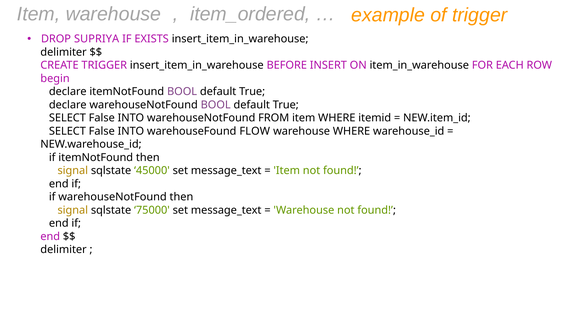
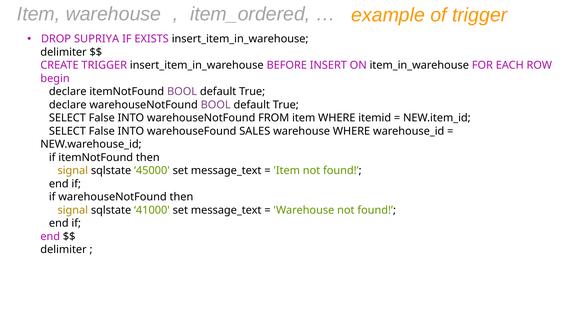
FLOW: FLOW -> SALES (255, 131)
75000: 75000 -> 41000 (152, 210)
